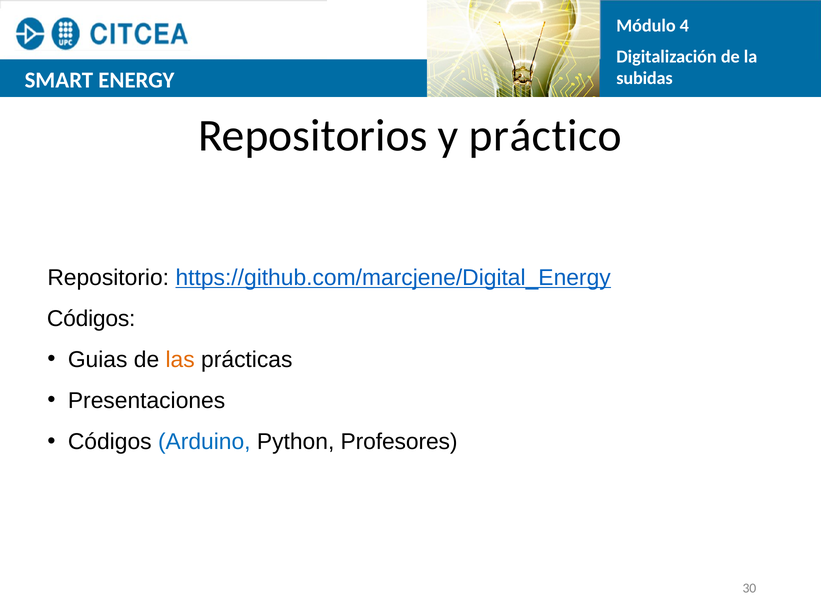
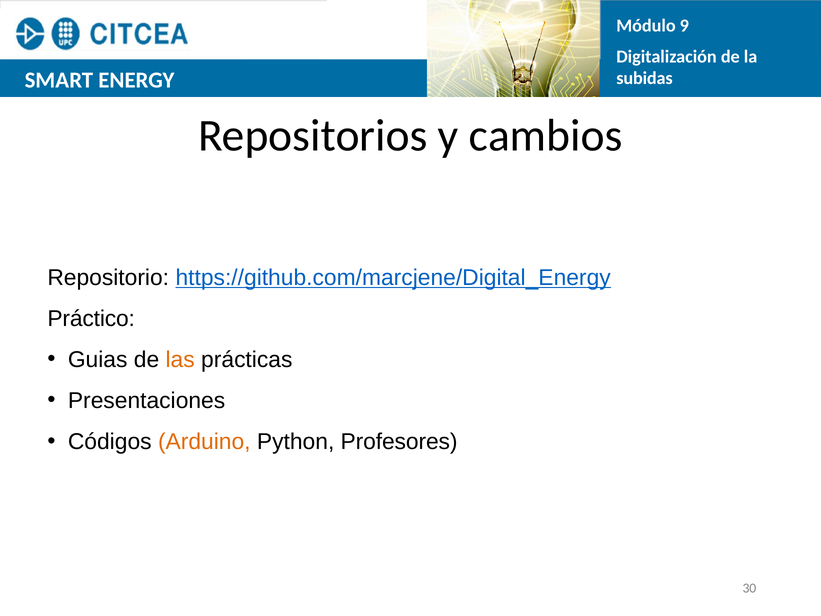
4: 4 -> 9 (684, 26)
práctico: práctico -> cambios (546, 136)
Códigos: Códigos -> Práctico (91, 318)
Arduino colour: blue -> orange (204, 442)
